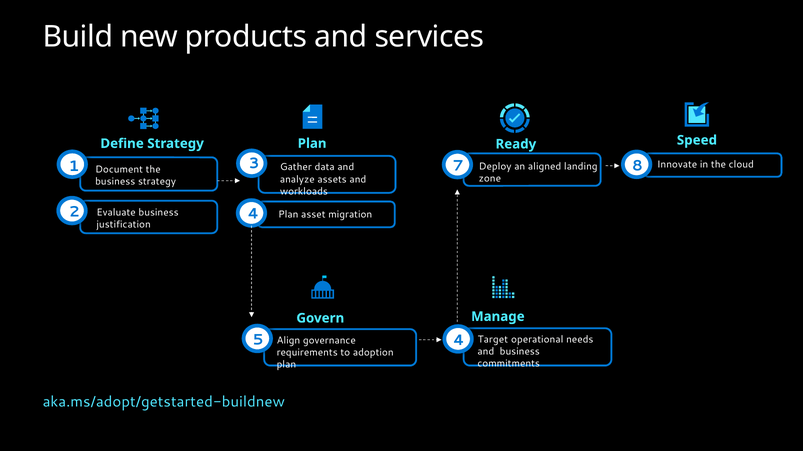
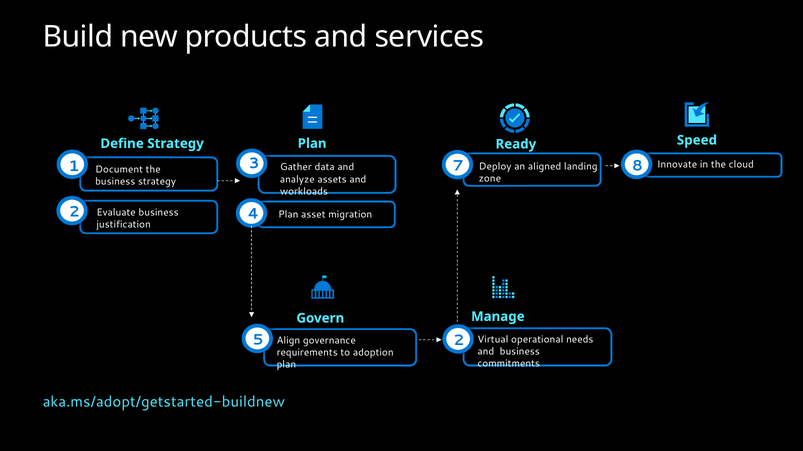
5 4: 4 -> 2 (459, 341)
Target: Target -> Virtual (493, 340)
